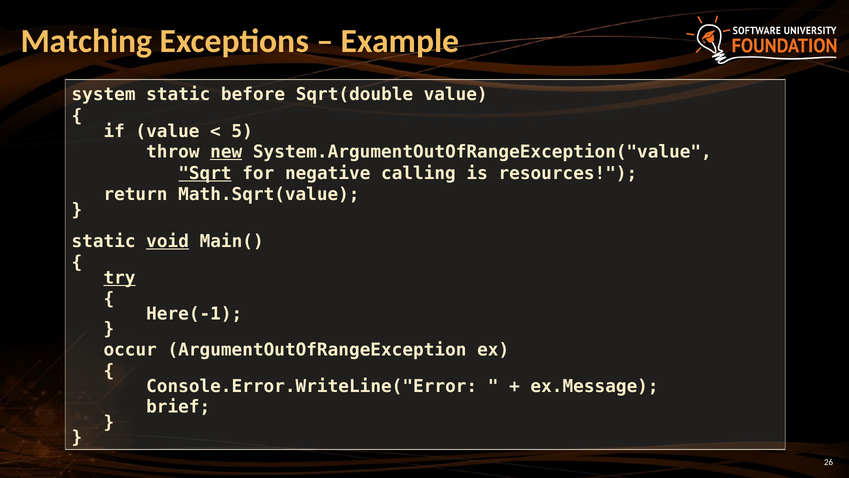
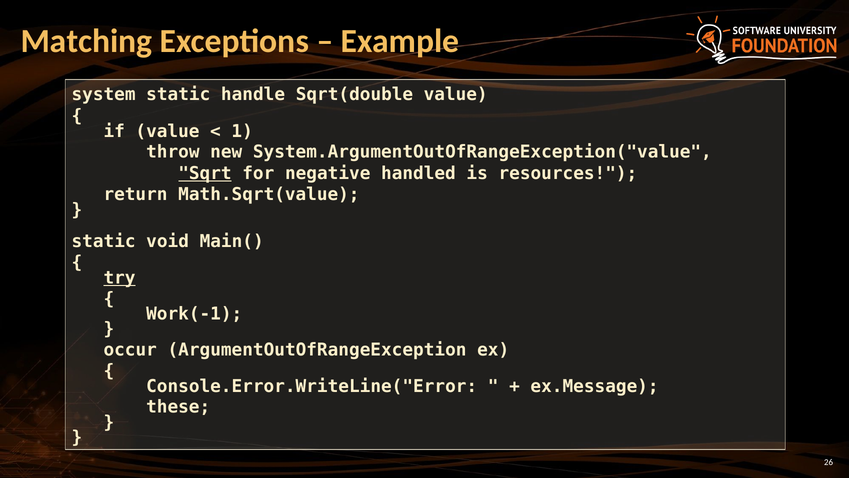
before: before -> handle (253, 95)
5: 5 -> 1 (242, 131)
new underline: present -> none (226, 152)
calling: calling -> handled (418, 173)
void underline: present -> none (168, 241)
Here(-1: Here(-1 -> Work(-1 (194, 314)
brief: brief -> these (178, 407)
